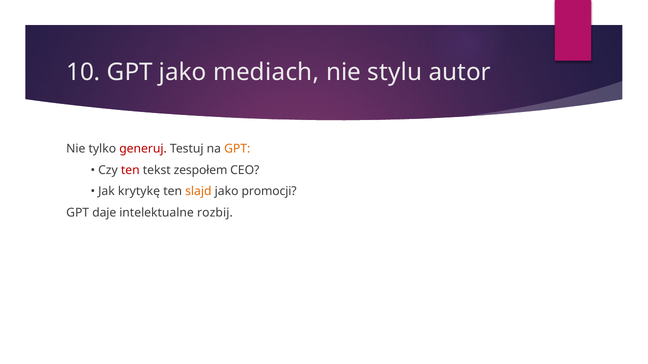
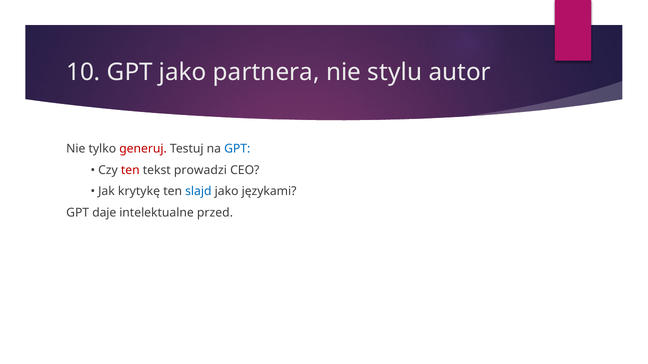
mediach: mediach -> partnera (266, 72)
GPT colour: orange -> blue (237, 149)
zespołem: zespołem -> prowadzi (200, 170)
slajd colour: orange -> blue (198, 192)
promocji: promocji -> językami (269, 192)
rozbij: rozbij -> przed (215, 213)
